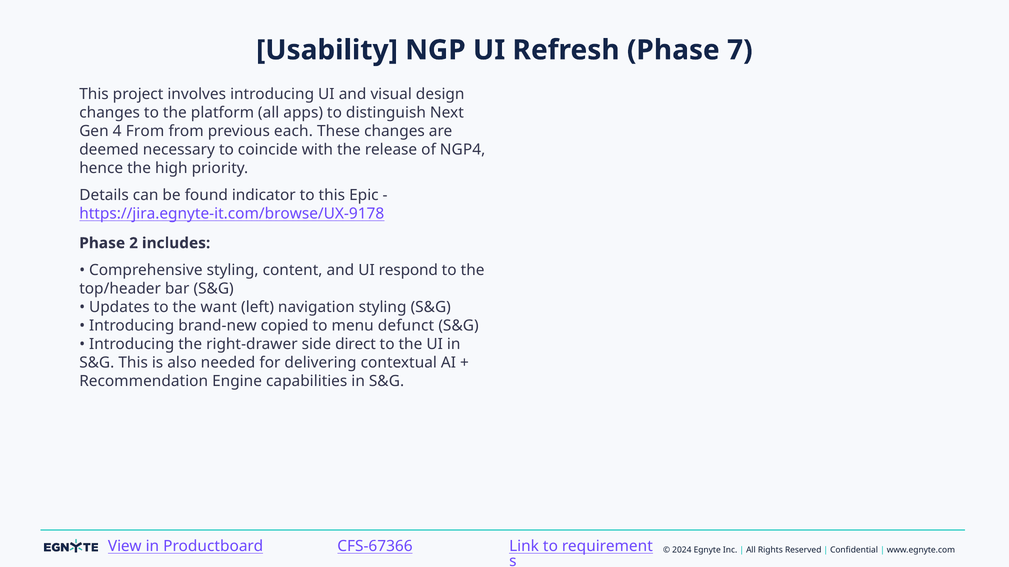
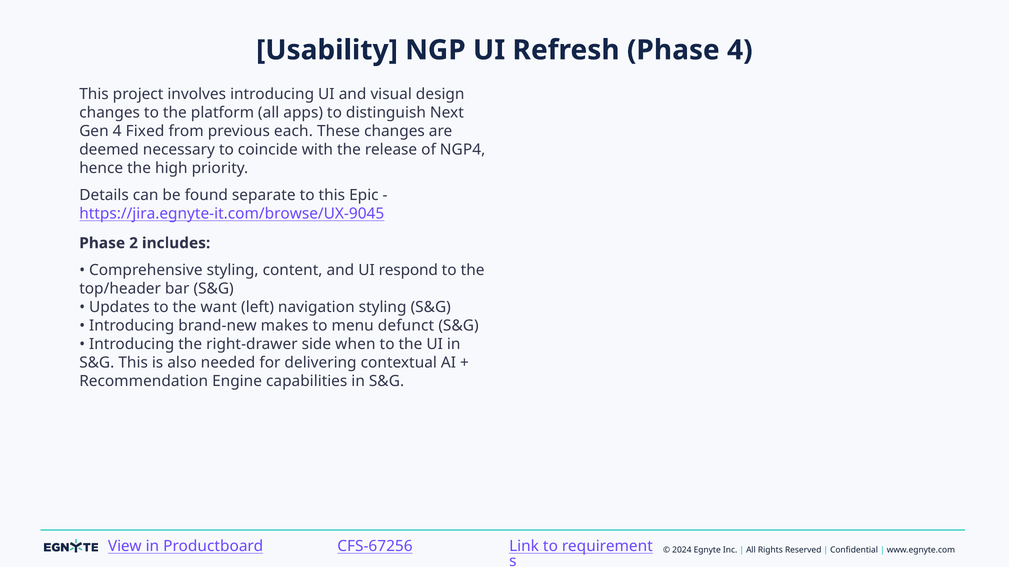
Phase 7: 7 -> 4 (740, 50)
4 From: From -> Fixed (145, 131)
indicator: indicator -> separate (264, 195)
https://jira.egnyte-it.com/browse/UX-9178: https://jira.egnyte-it.com/browse/UX-9178 -> https://jira.egnyte-it.com/browse/UX-9045 (232, 214)
copied: copied -> makes (285, 326)
direct: direct -> when (355, 344)
CFS-67366: CFS-67366 -> CFS-67256 (375, 547)
